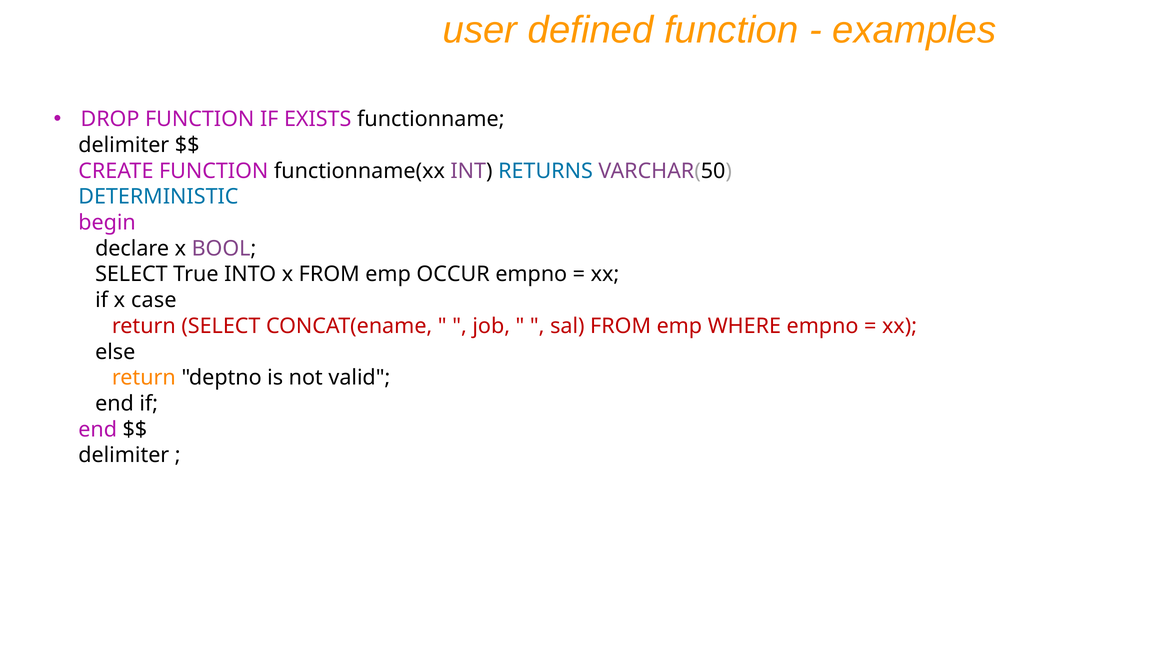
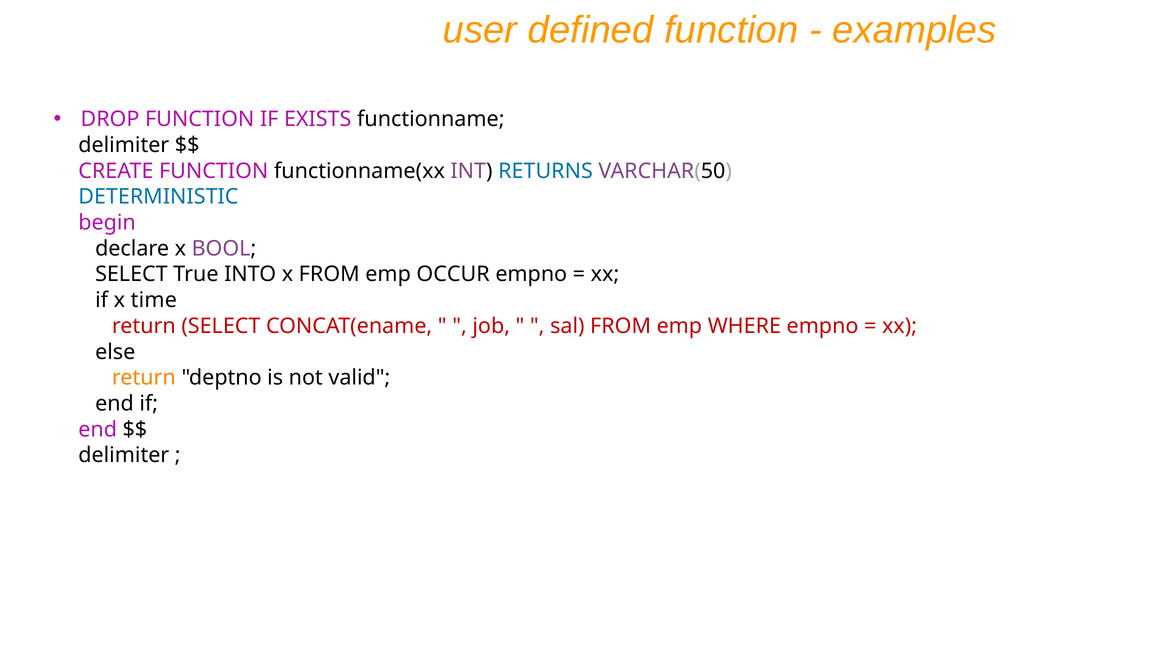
case: case -> time (154, 300)
